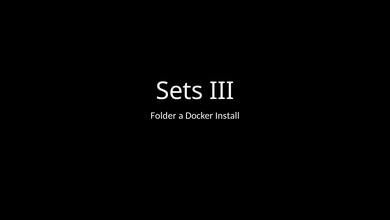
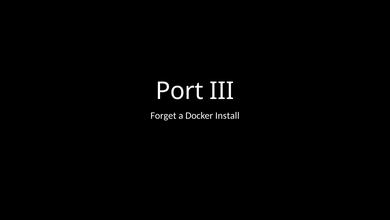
Sets: Sets -> Port (180, 91)
Folder: Folder -> Forget (163, 115)
